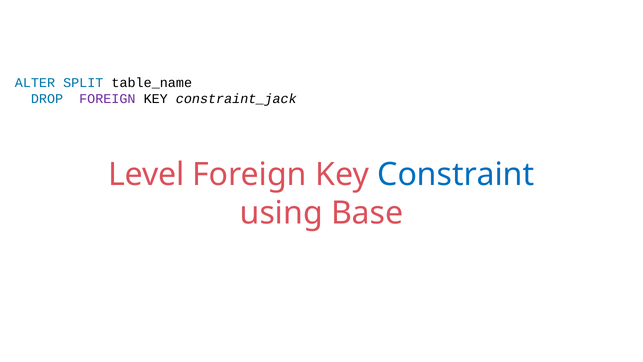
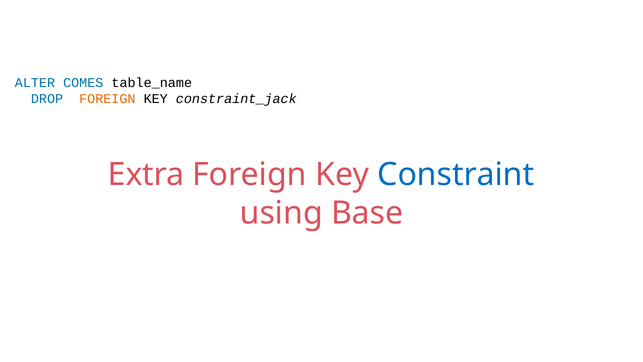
SPLIT: SPLIT -> COMES (83, 83)
FOREIGN colour: purple -> orange (107, 99)
Level: Level -> Extra (146, 174)
